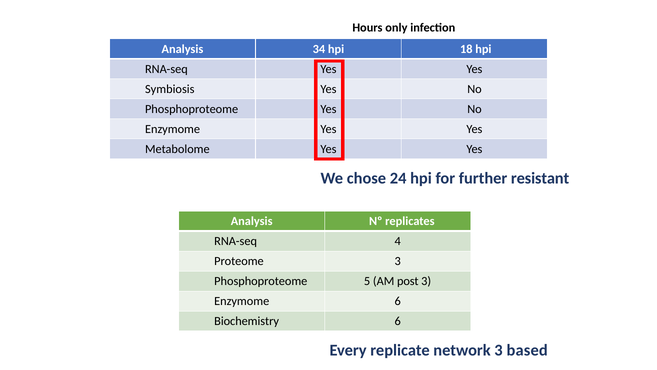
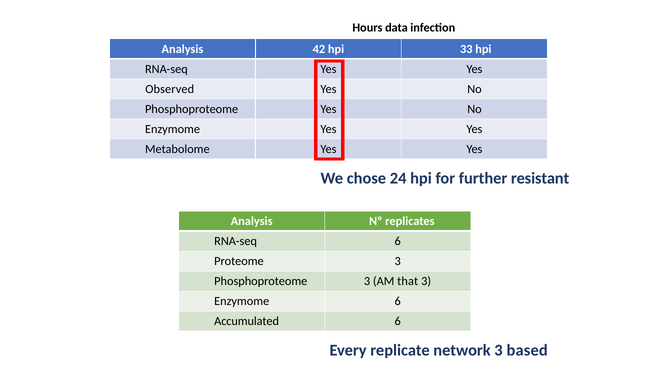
only: only -> data (396, 27)
34: 34 -> 42 (319, 49)
18: 18 -> 33 (466, 49)
Symbiosis: Symbiosis -> Observed (170, 89)
RNA-seq 4: 4 -> 6 (398, 241)
Phosphoproteome 5: 5 -> 3 (367, 281)
post: post -> that (408, 281)
Biochemistry: Biochemistry -> Accumulated (247, 321)
